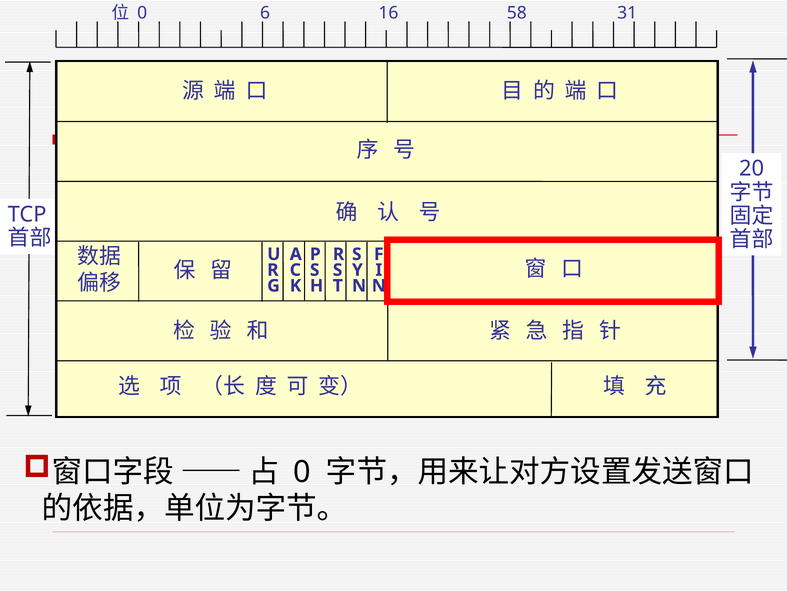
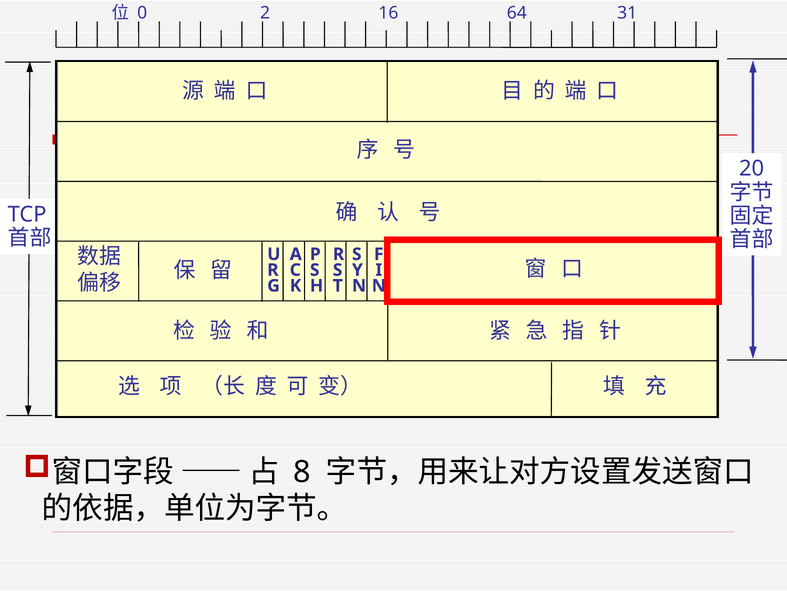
6: 6 -> 2 (265, 13)
58: 58 -> 64 (517, 13)
0: 0 -> 8 (302, 471)
